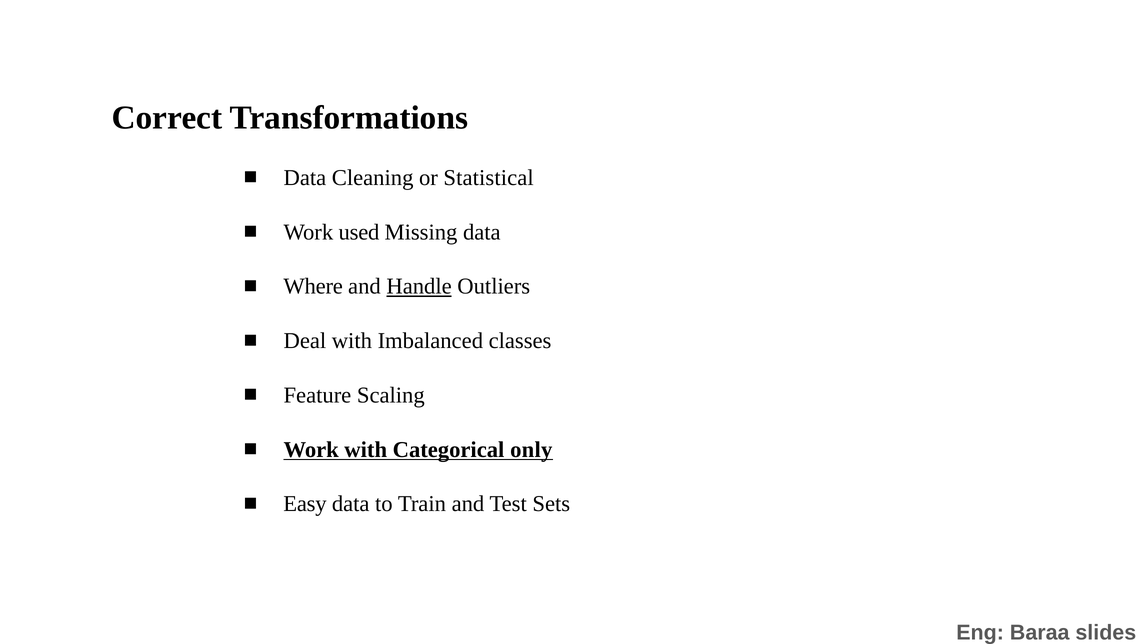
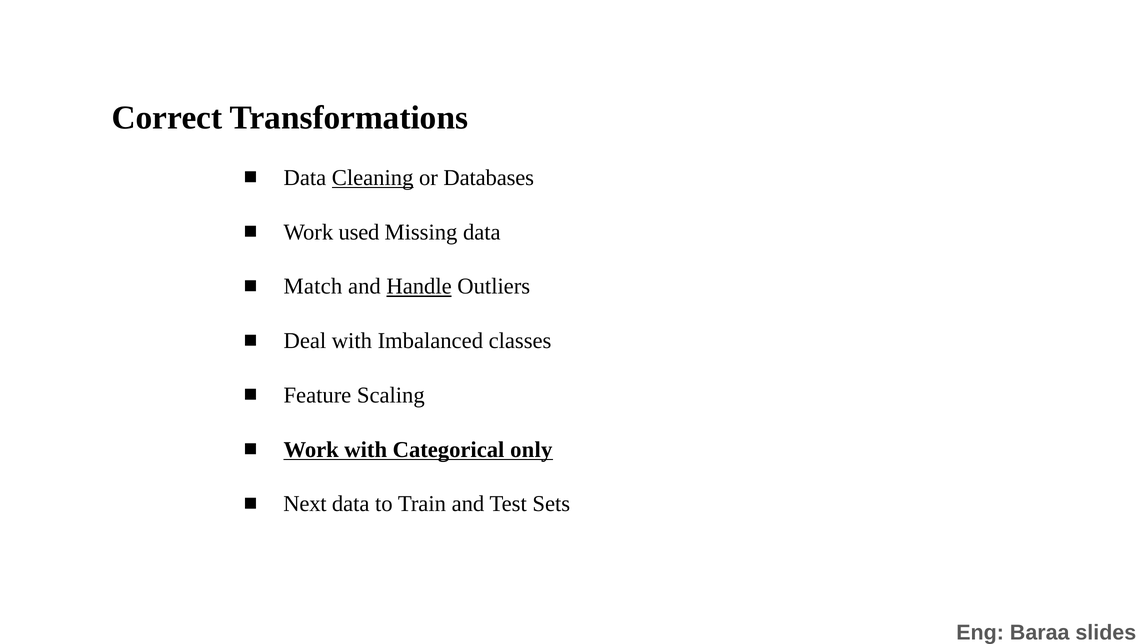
Cleaning underline: none -> present (373, 178)
Statistical: Statistical -> Databases (489, 178)
Where: Where -> Match (313, 287)
Easy: Easy -> Next (305, 504)
